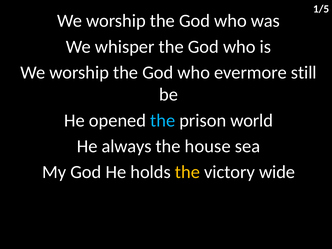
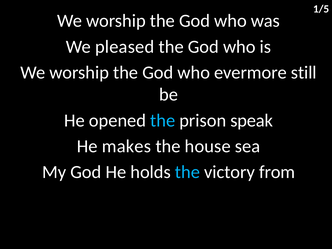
whisper: whisper -> pleased (125, 47)
world: world -> speak (252, 120)
always: always -> makes (126, 146)
the colour: yellow -> light blue (187, 172)
wide: wide -> from (277, 172)
